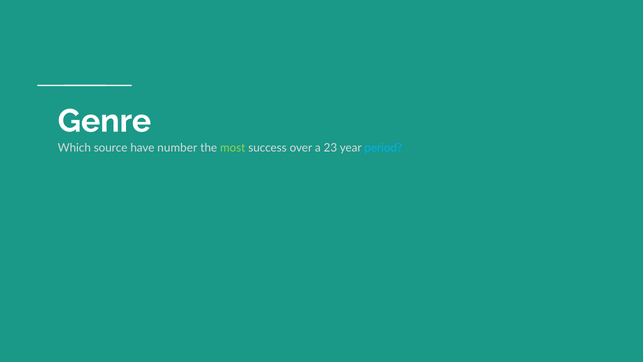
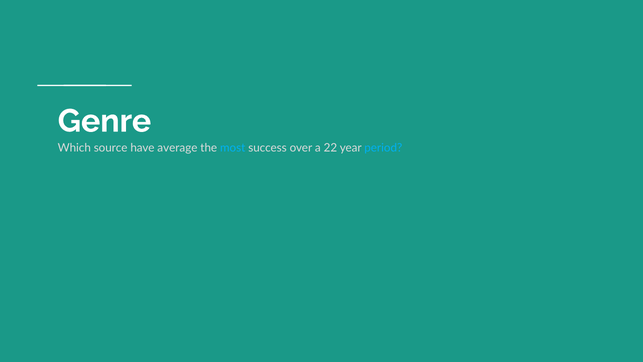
number: number -> average (177, 148)
most colour: light green -> light blue (233, 148)
23: 23 -> 22 (330, 148)
